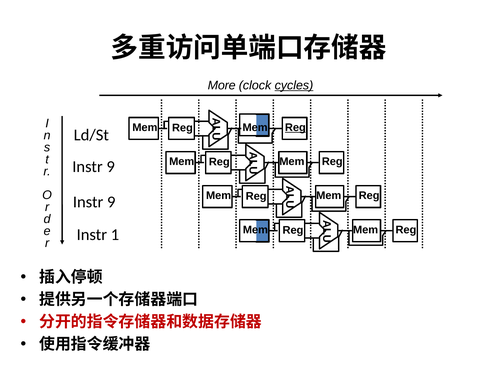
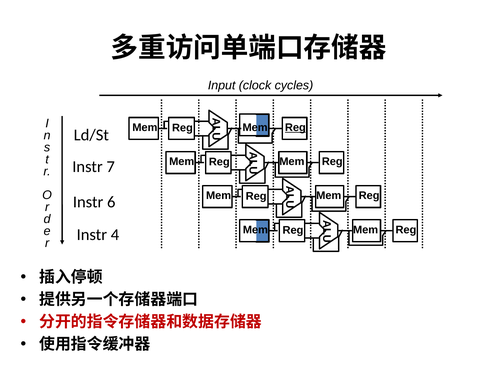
More: More -> Input (222, 85)
cycles underline: present -> none (294, 85)
9: 9 -> 7 (111, 167)
9: 9 -> 6 (111, 202)
1: 1 -> 4 (115, 235)
